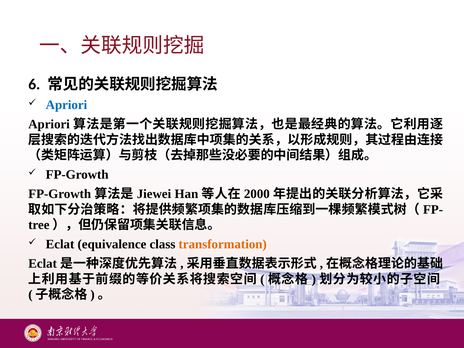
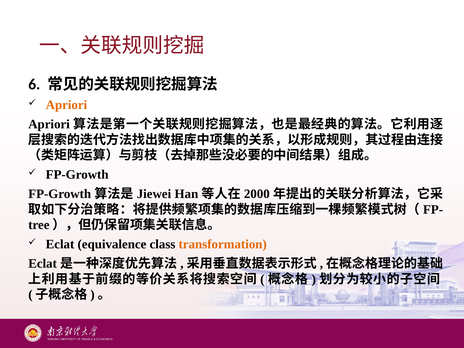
Apriori colour: blue -> orange (66, 105)
